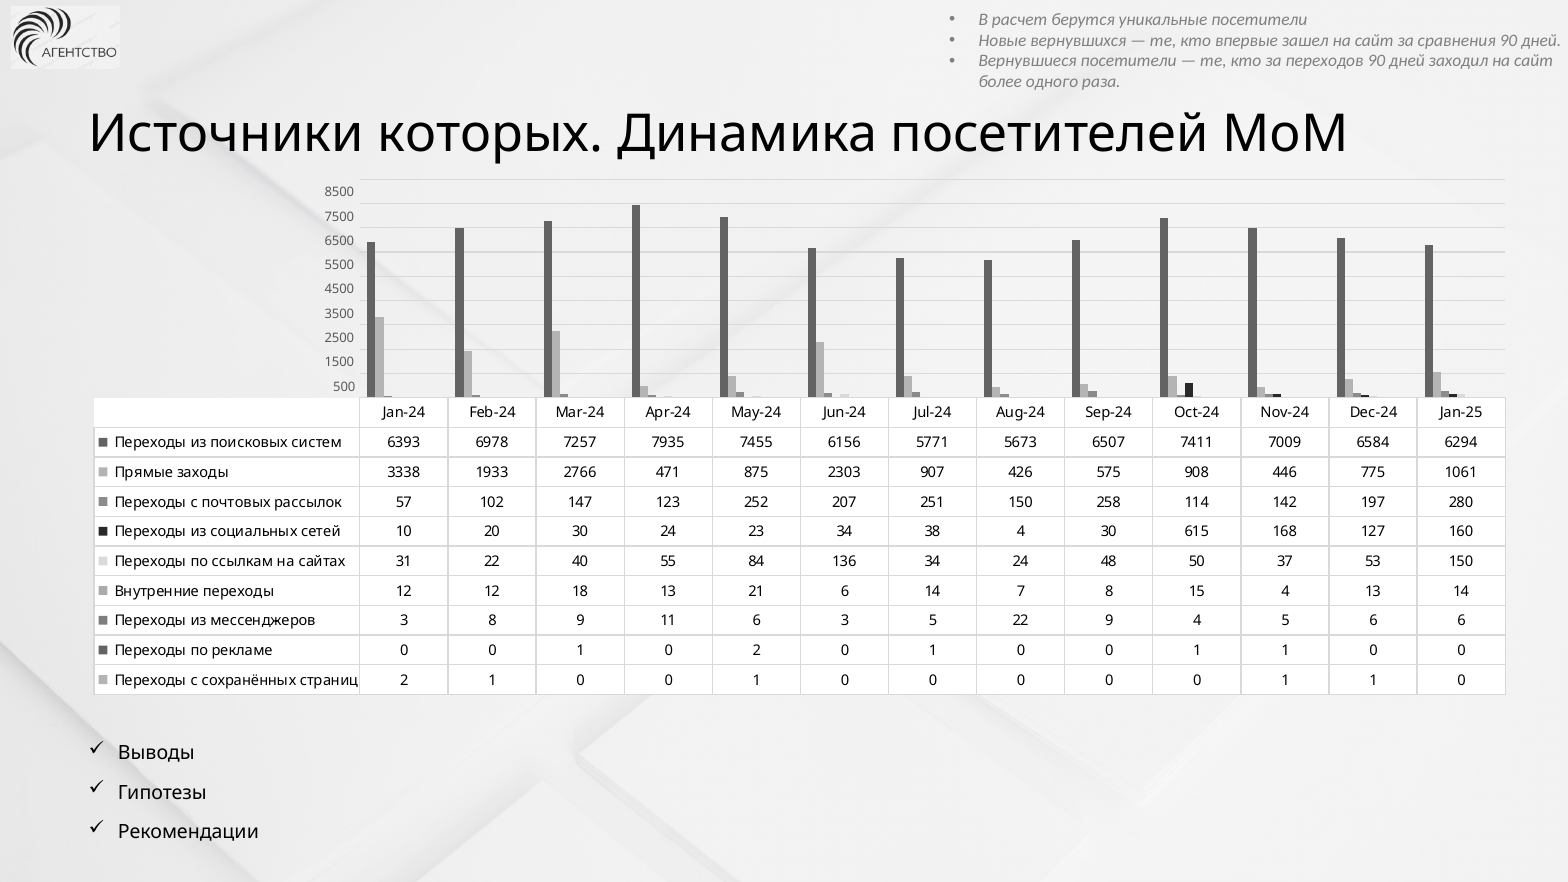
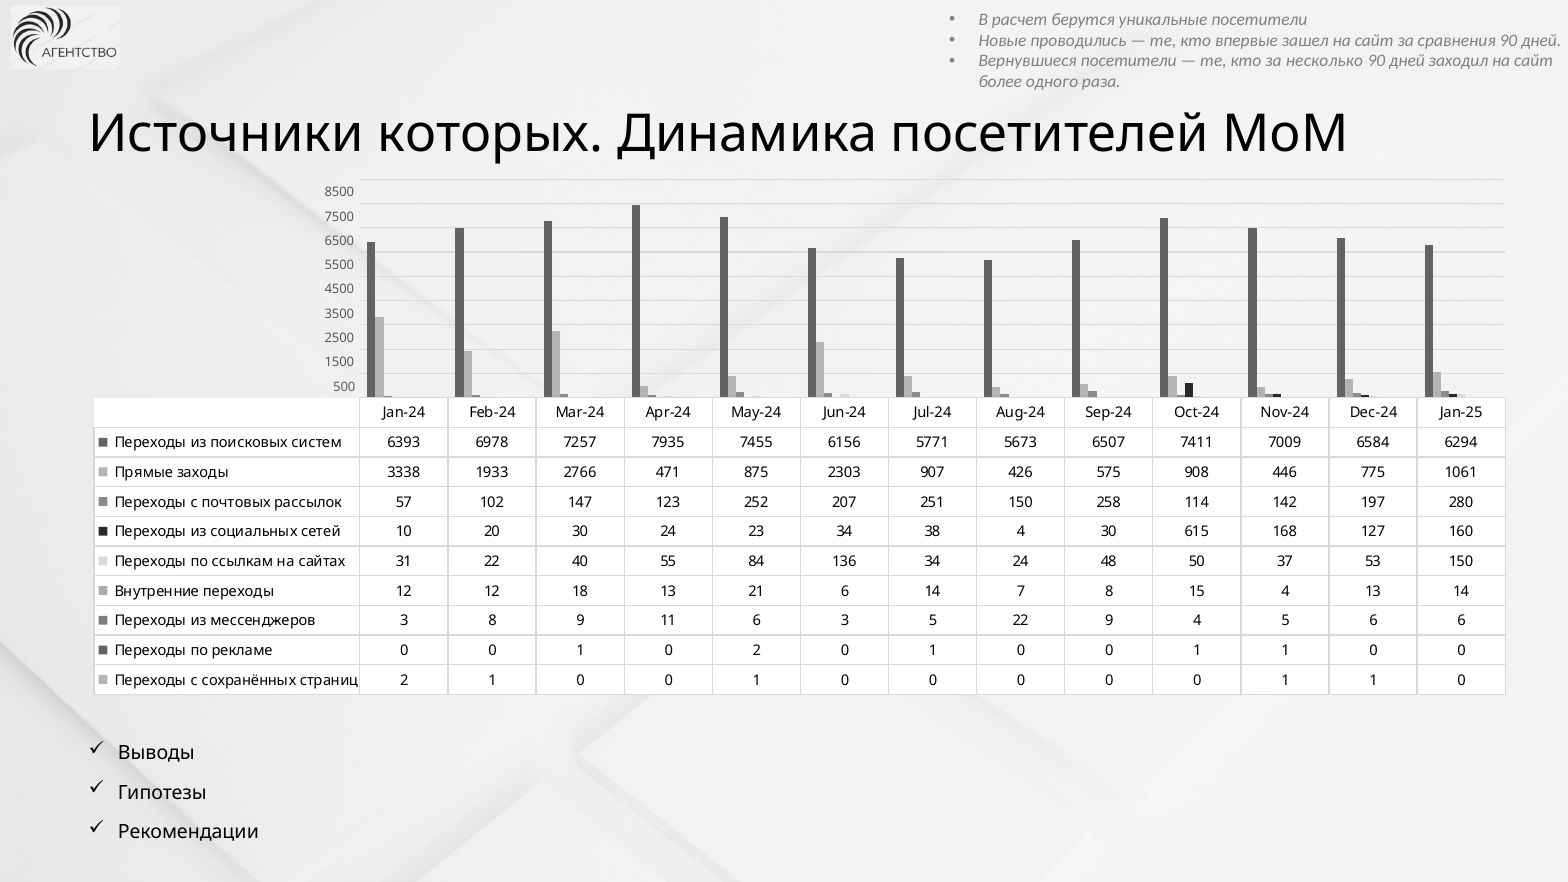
вернувшихся: вернувшихся -> проводились (1078, 40)
переходов: переходов -> несколько (1325, 61)
